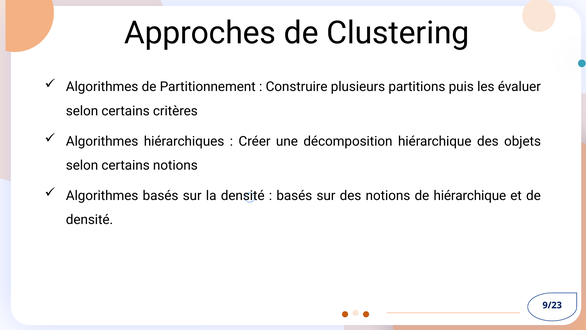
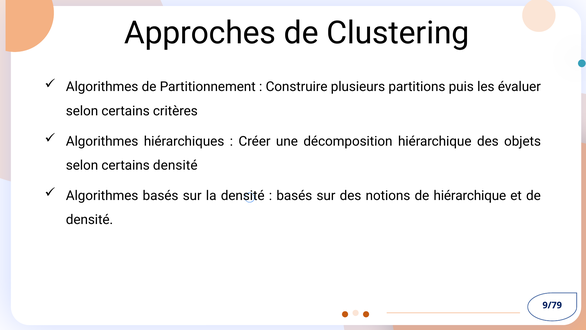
certains notions: notions -> densité (175, 165)
9/23: 9/23 -> 9/79 (552, 305)
